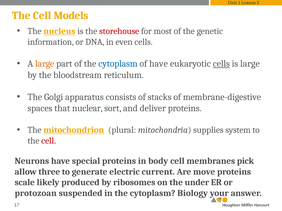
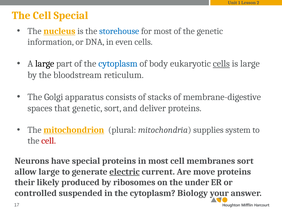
Cell Models: Models -> Special (71, 15)
storehouse colour: red -> blue (119, 31)
large colour: orange -> black (45, 64)
of have: have -> body (159, 64)
that nuclear: nuclear -> genetic (87, 108)
in body: body -> most (158, 161)
membranes pick: pick -> sort (245, 161)
allow three: three -> large (49, 172)
electric underline: none -> present (125, 172)
scale: scale -> their (25, 183)
protozoan: protozoan -> controlled (36, 194)
